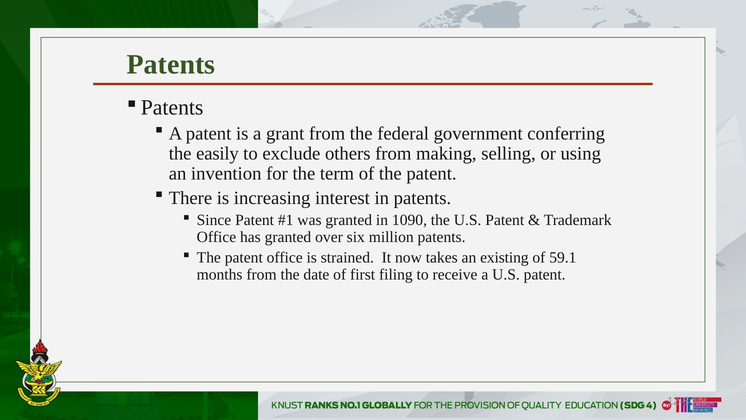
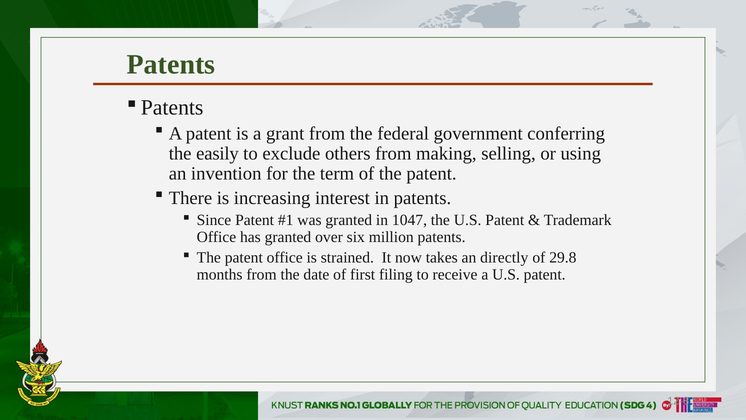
1090: 1090 -> 1047 (410, 220)
existing: existing -> directly (504, 257)
59.1: 59.1 -> 29.8 (563, 257)
